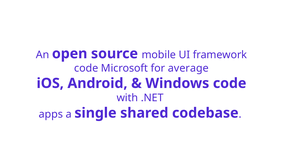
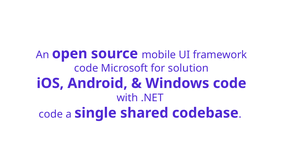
average: average -> solution (188, 68)
apps: apps -> code (51, 114)
